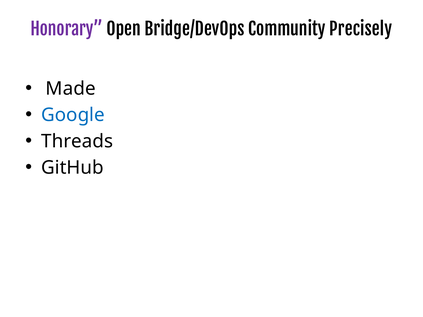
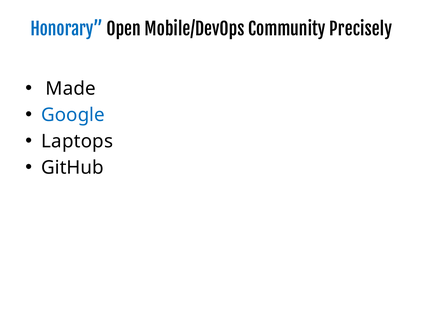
Honorary colour: purple -> blue (67, 30)
Bridge/DevOps: Bridge/DevOps -> Mobile/DevOps (195, 30)
Threads: Threads -> Laptops (77, 141)
